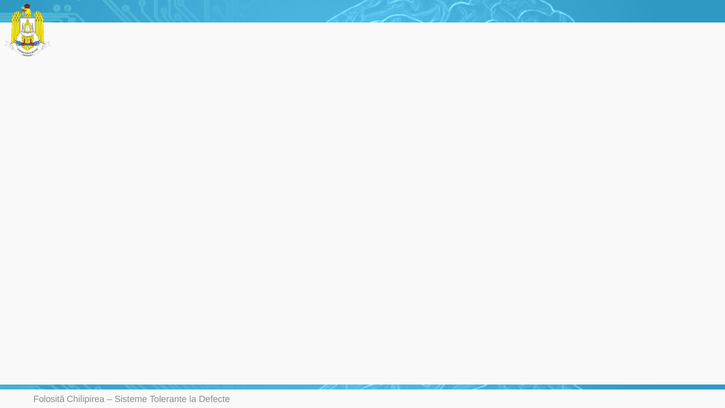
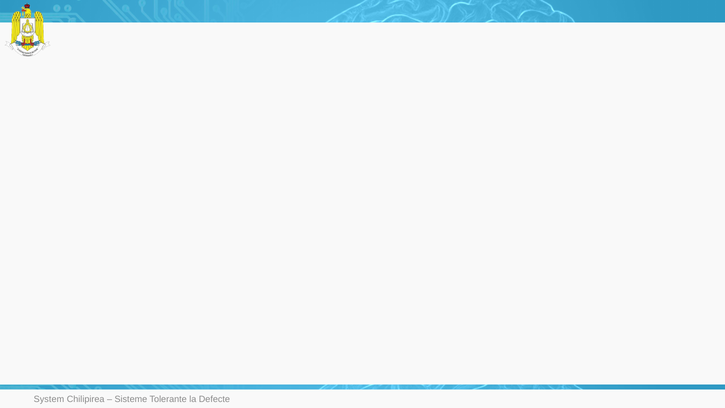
Folosită: Folosită -> System (49, 399)
